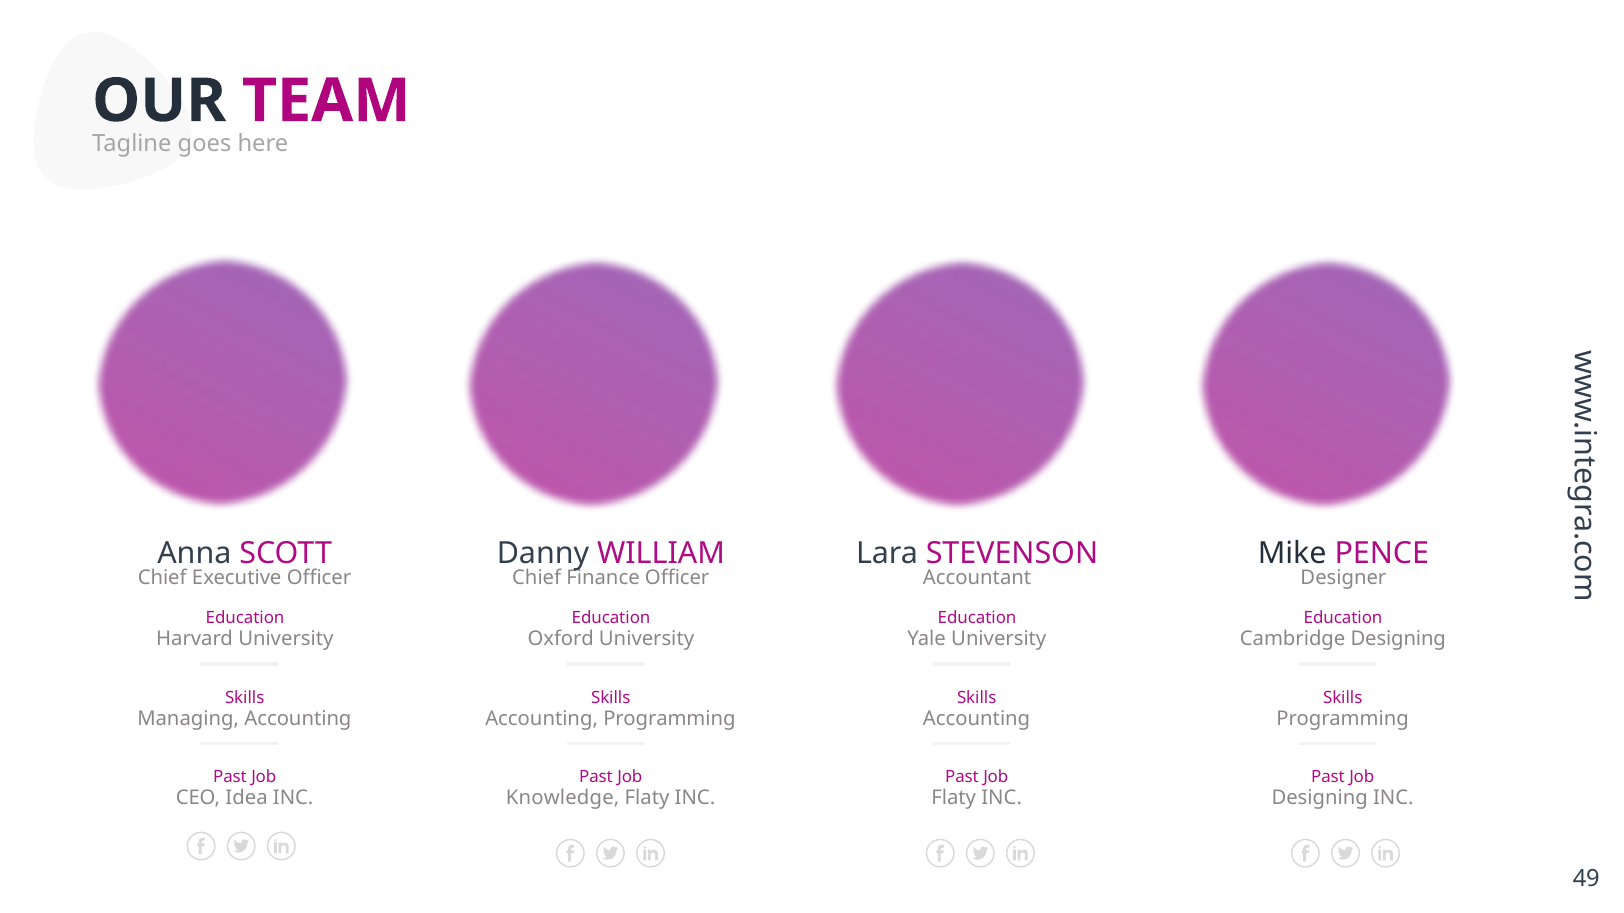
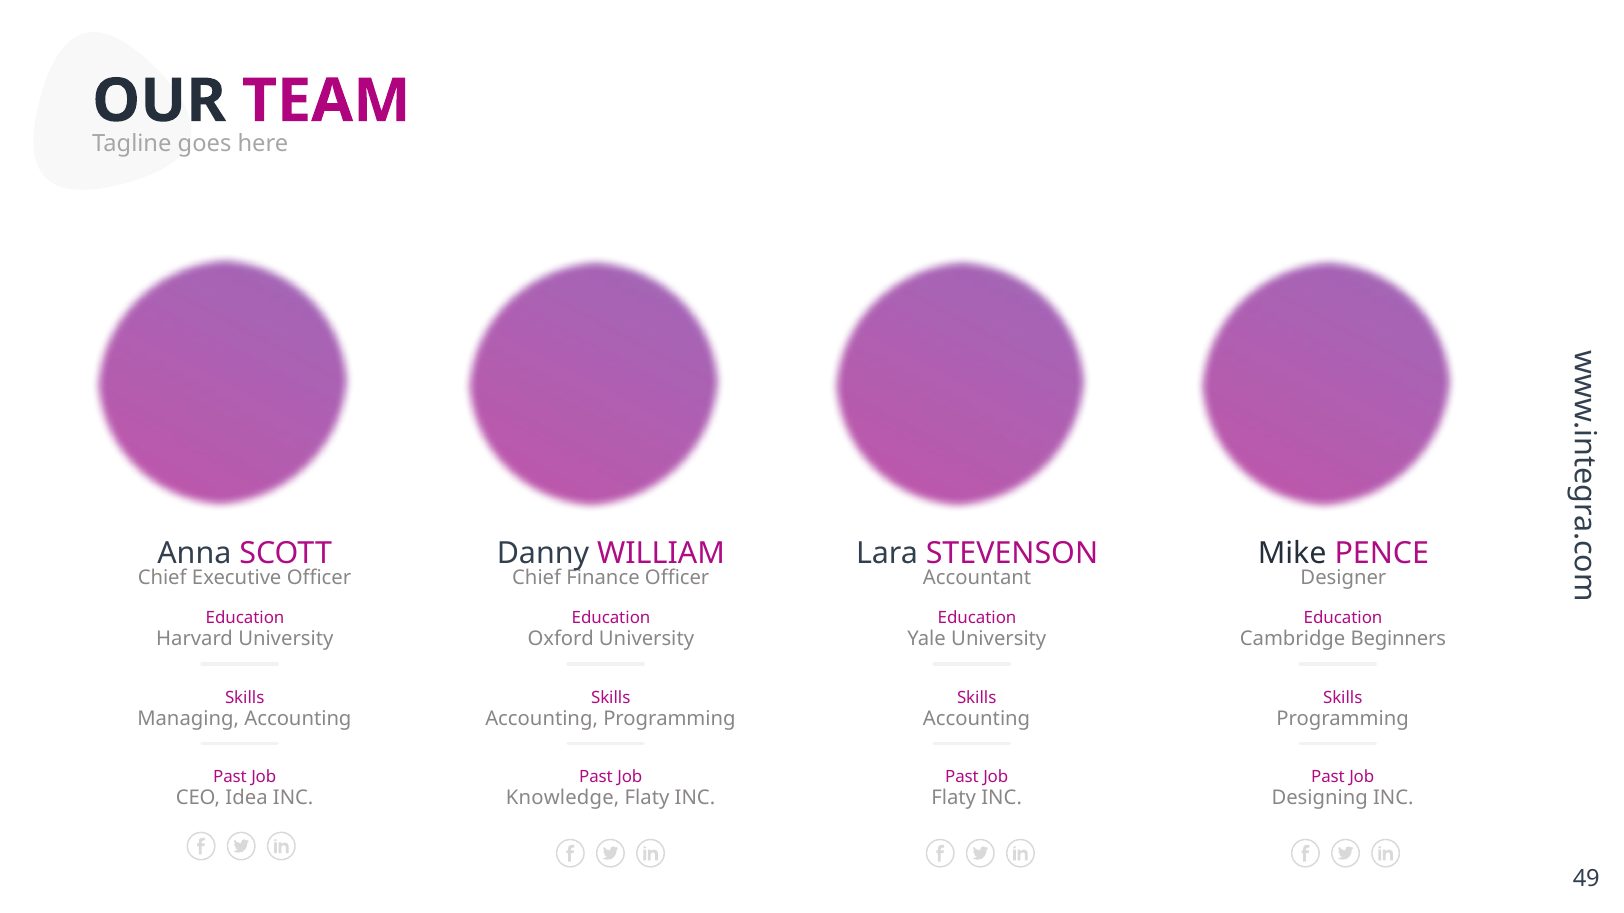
Cambridge Designing: Designing -> Beginners (1398, 639)
